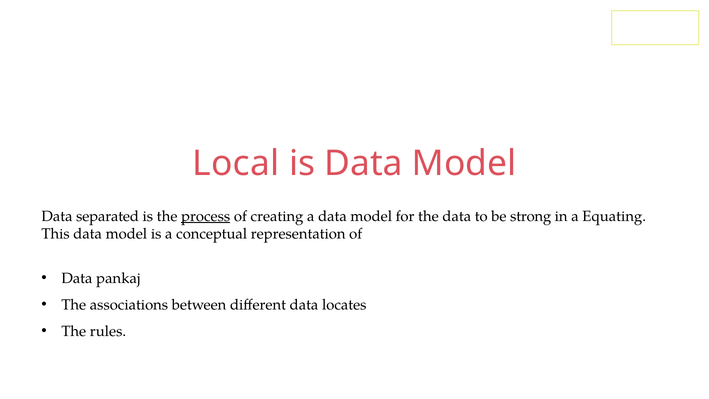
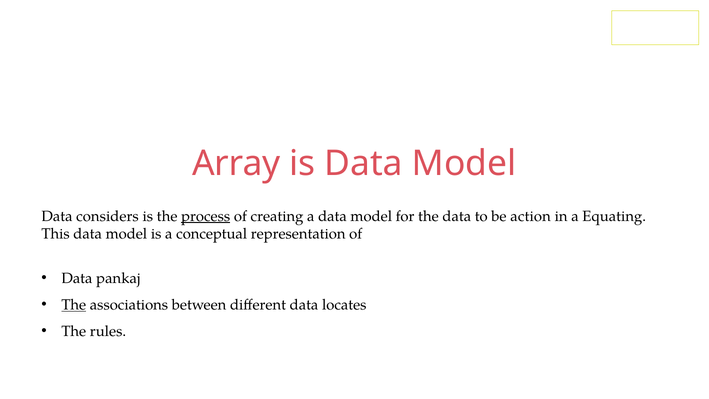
Local: Local -> Array (236, 164)
separated: separated -> considers (107, 216)
strong: strong -> action (531, 216)
The underline: none -> present (74, 305)
